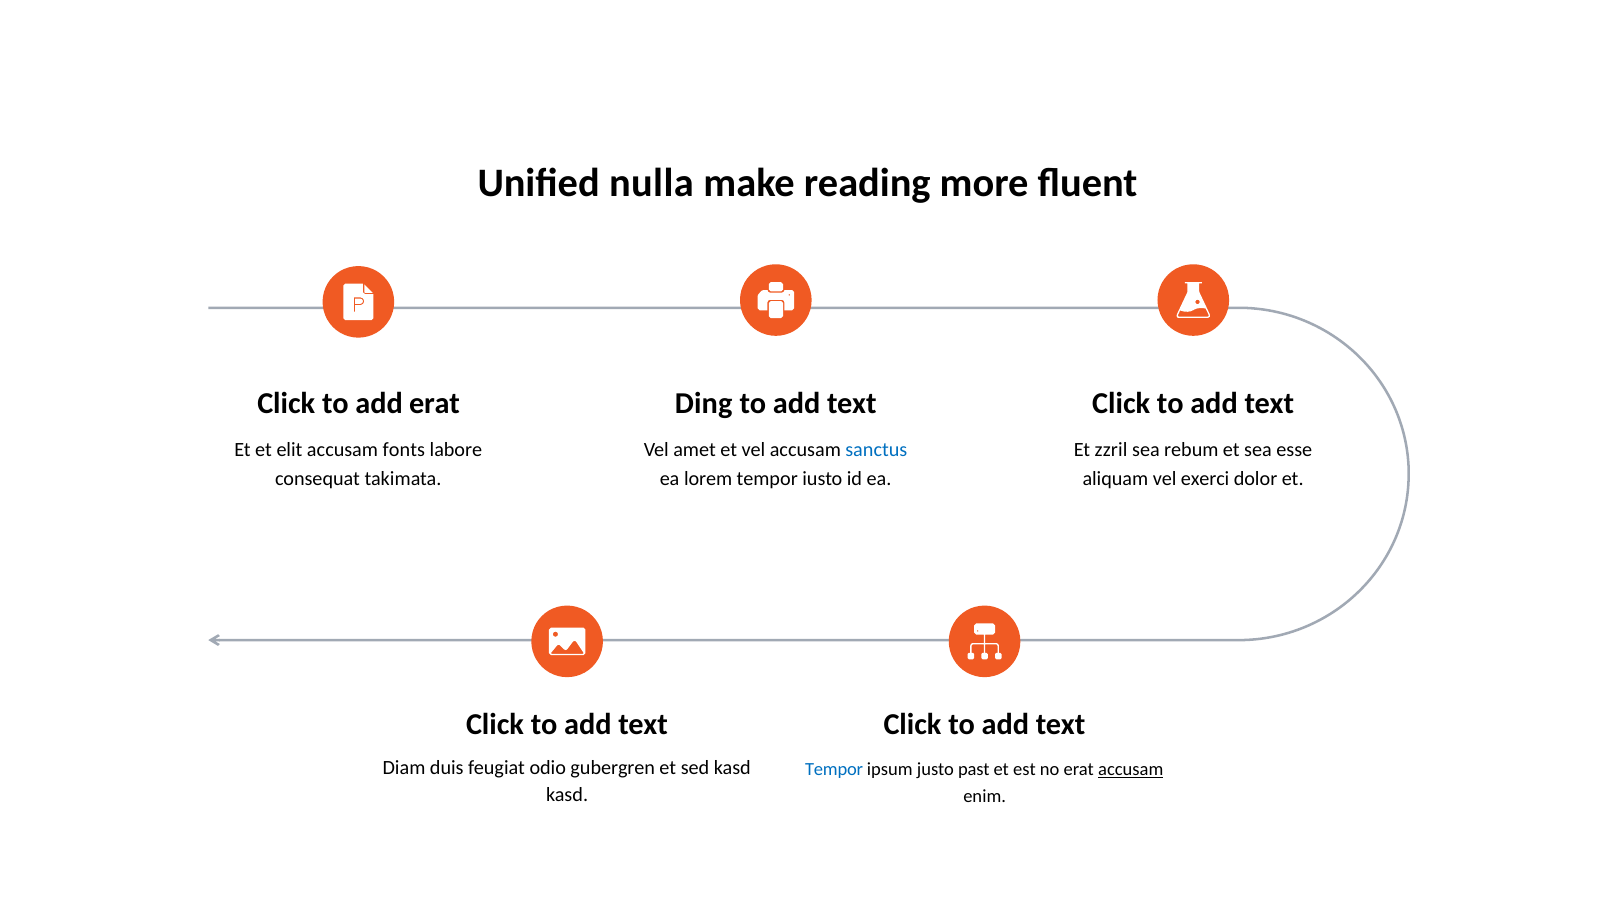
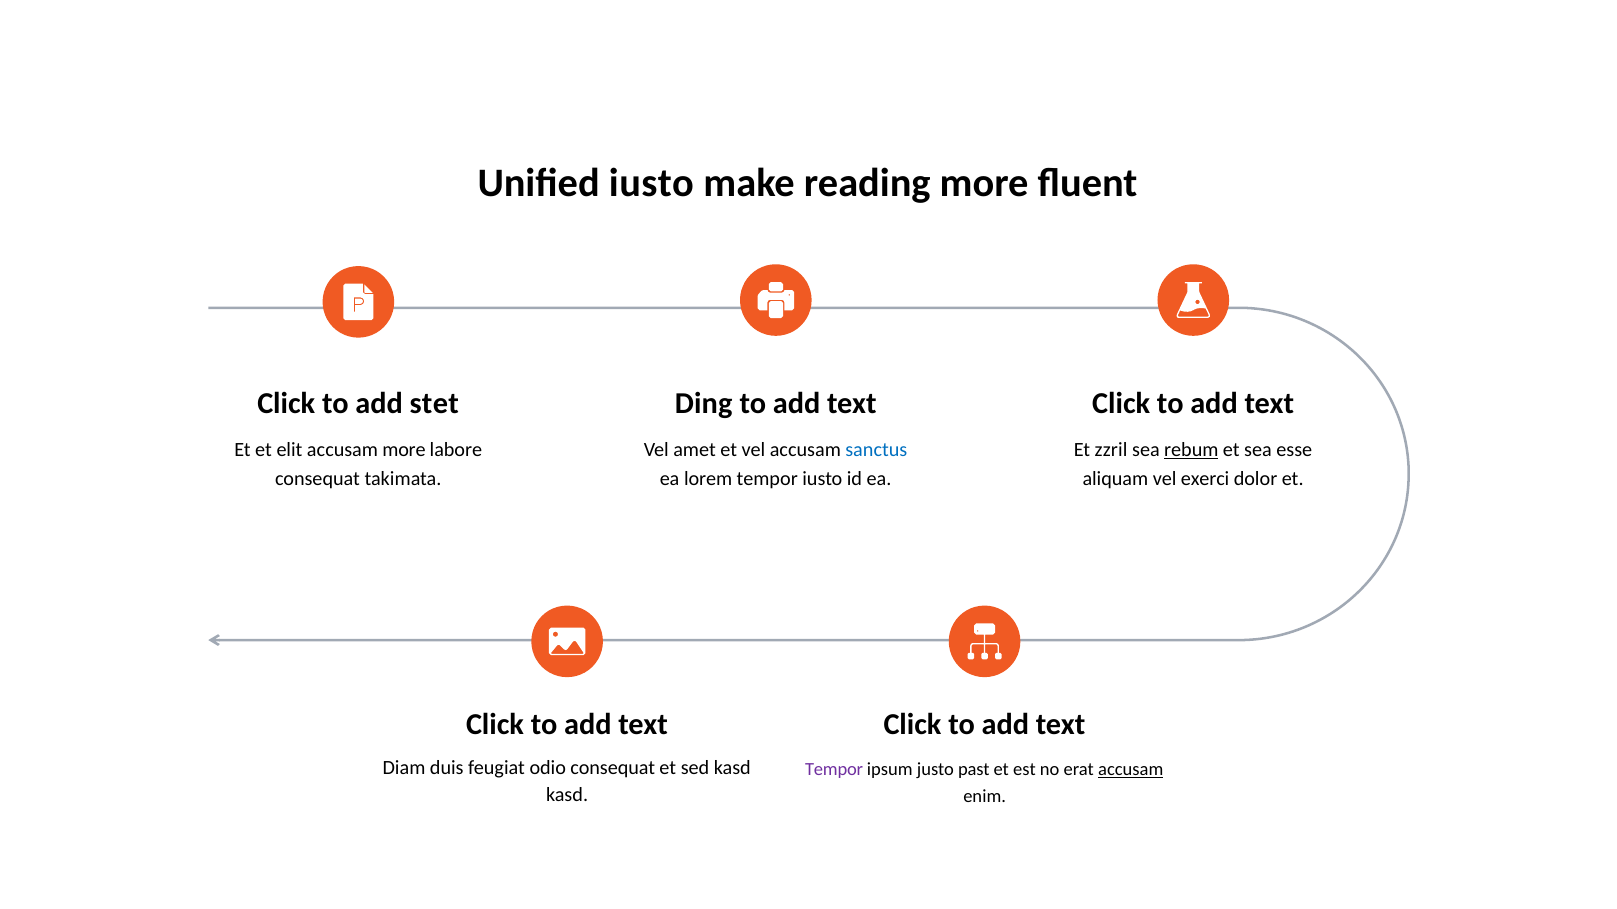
Unified nulla: nulla -> iusto (651, 183)
add erat: erat -> stet (434, 403)
accusam fonts: fonts -> more (404, 450)
rebum underline: none -> present (1191, 450)
odio gubergren: gubergren -> consequat (613, 769)
Tempor colour: blue -> purple (834, 770)
